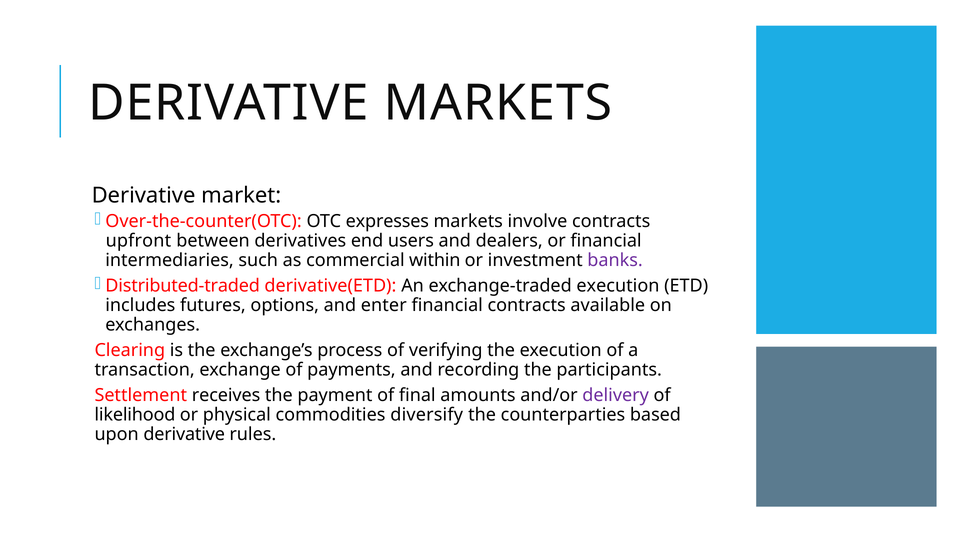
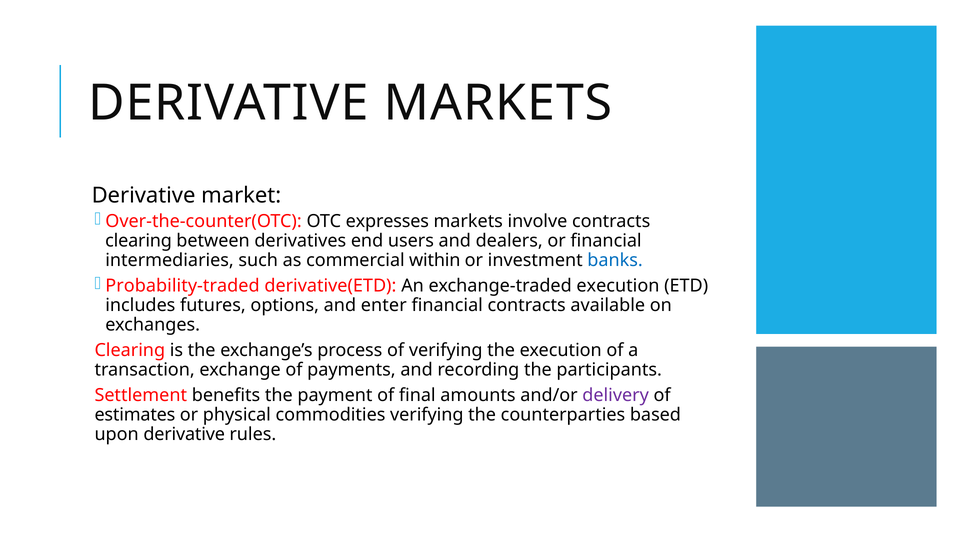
upfront: upfront -> clearing (139, 241)
banks colour: purple -> blue (615, 260)
Distributed-traded: Distributed-traded -> Probability-traded (183, 286)
receives: receives -> benefits (226, 395)
likelihood: likelihood -> estimates (135, 415)
commodities diversify: diversify -> verifying (427, 415)
